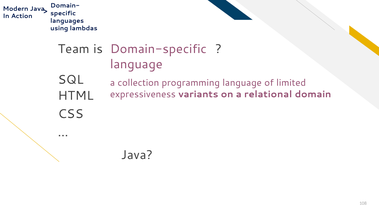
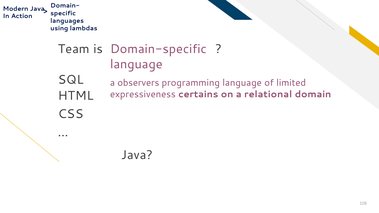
collection: collection -> observers (138, 83)
variants: variants -> certains (198, 94)
